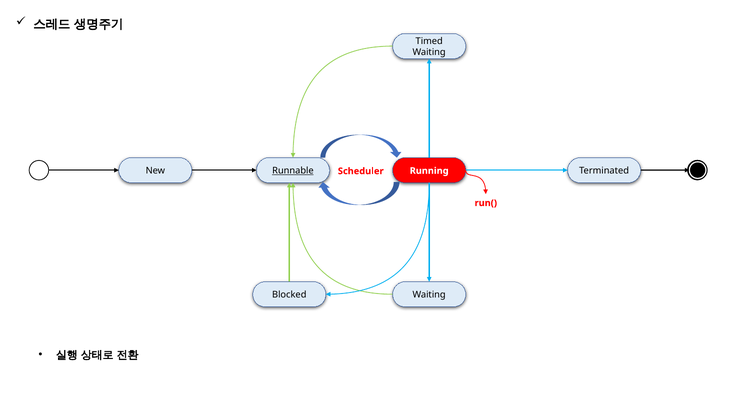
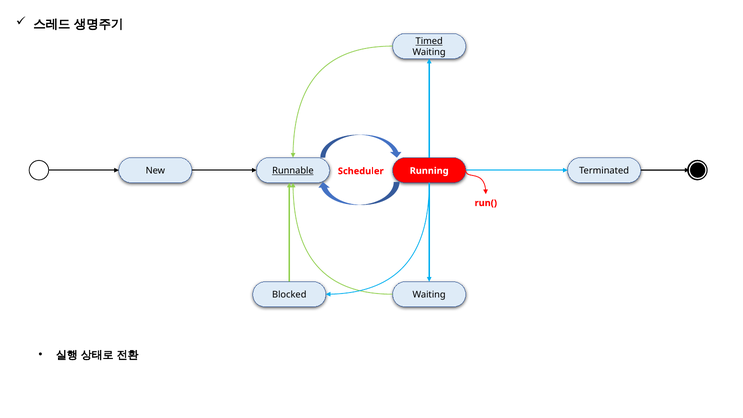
Timed underline: none -> present (429, 41)
